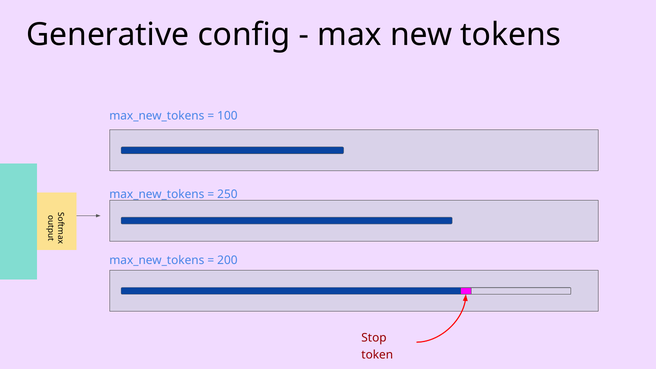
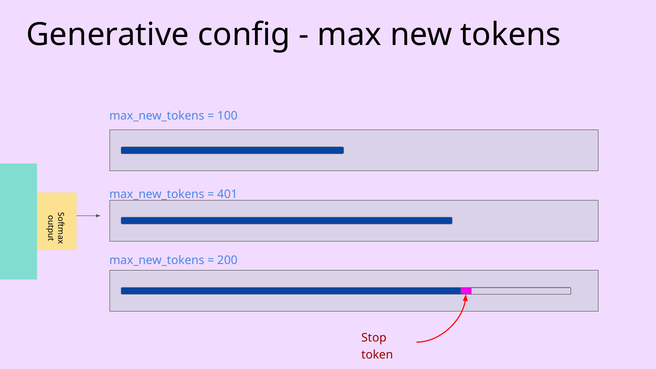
250: 250 -> 401 (227, 195)
